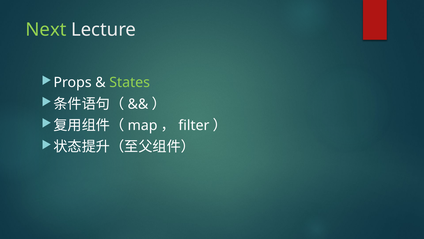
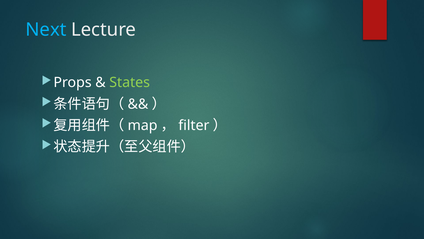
Next colour: light green -> light blue (46, 30)
